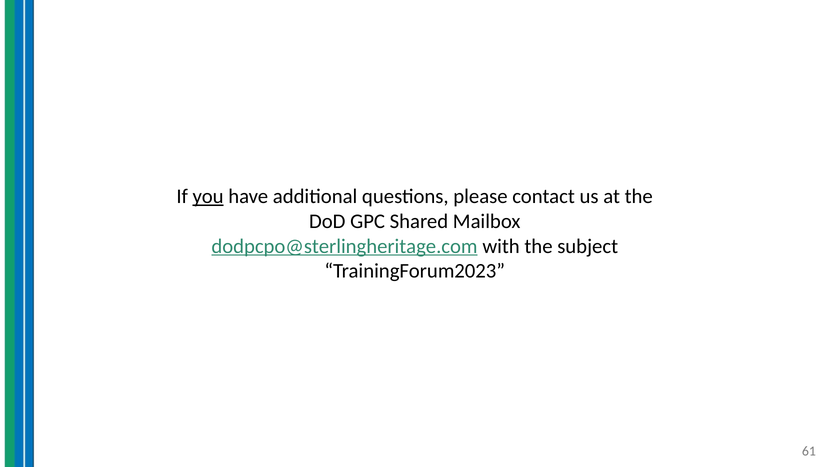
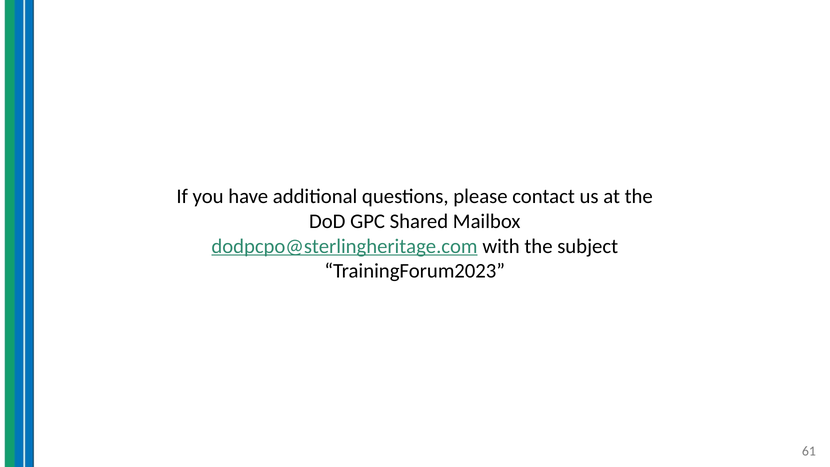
you underline: present -> none (208, 196)
